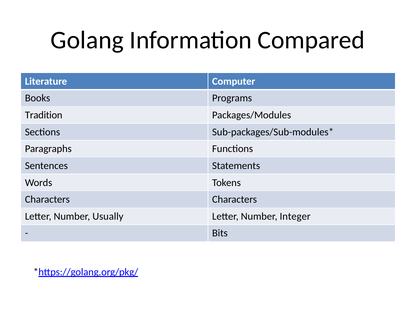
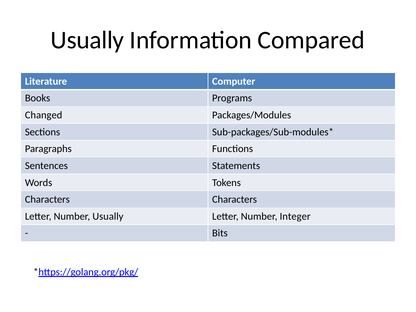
Golang: Golang -> Usually (87, 40)
Tradition: Tradition -> Changed (44, 115)
